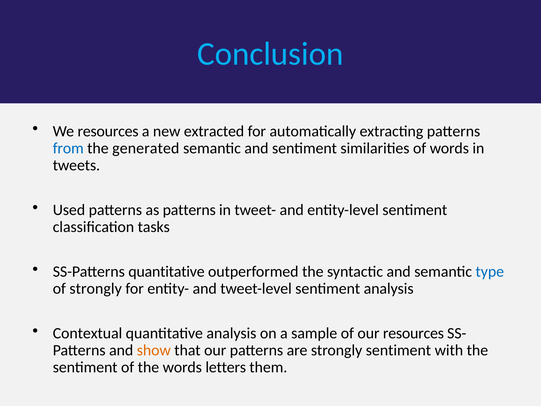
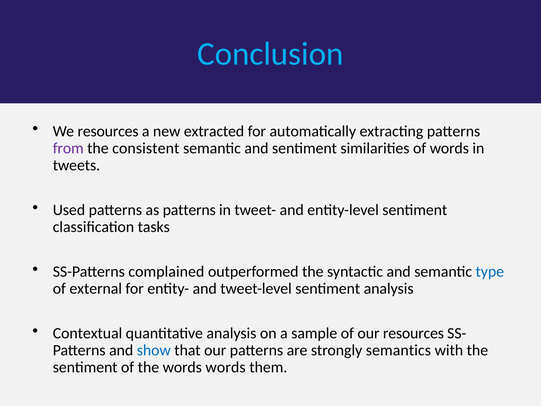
from colour: blue -> purple (68, 148)
generated: generated -> consistent (146, 148)
SS-Patterns quantitative: quantitative -> complained (166, 271)
of strongly: strongly -> external (96, 288)
show colour: orange -> blue (154, 350)
strongly sentiment: sentiment -> semantics (398, 350)
words letters: letters -> words (226, 367)
